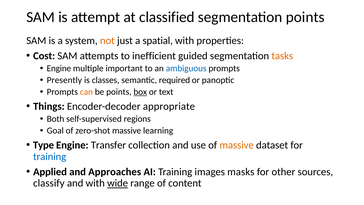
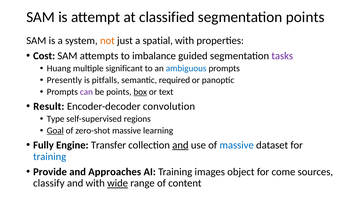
inefficient: inefficient -> imbalance (154, 56)
tasks colour: orange -> purple (282, 56)
Engine: Engine -> Huang (59, 68)
important: important -> significant (124, 68)
classes: classes -> pitfalls (106, 80)
can colour: orange -> purple (86, 92)
Things: Things -> Result (49, 106)
appropriate: appropriate -> convolution (169, 106)
Both: Both -> Type (56, 119)
Goal underline: none -> present (55, 130)
Type: Type -> Fully (43, 145)
and underline: none -> present (180, 145)
massive colour: orange -> blue (237, 145)
Applied: Applied -> Provide (50, 172)
masks: masks -> object (241, 172)
other: other -> come (283, 172)
